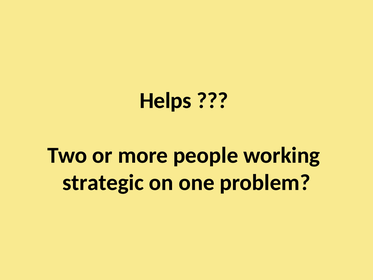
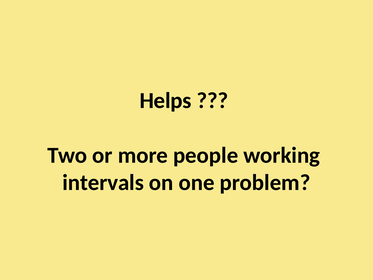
strategic: strategic -> intervals (103, 183)
